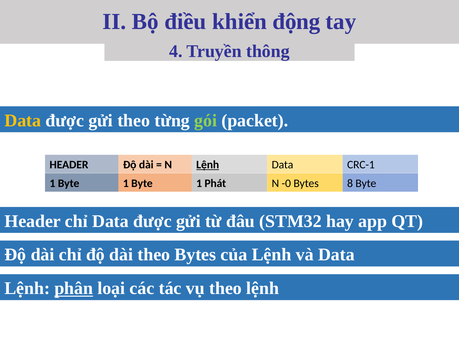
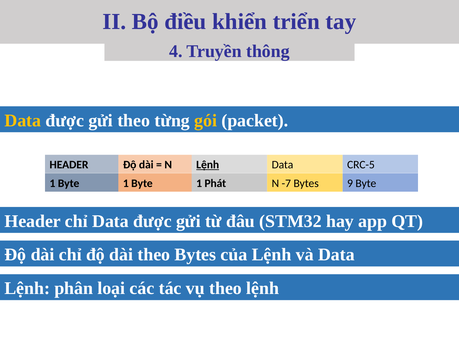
động: động -> triển (296, 22)
gói colour: light green -> yellow (206, 121)
CRC-1: CRC-1 -> CRC-5 (361, 165)
-0: -0 -> -7 (286, 183)
8: 8 -> 9 (350, 183)
phân underline: present -> none (74, 289)
